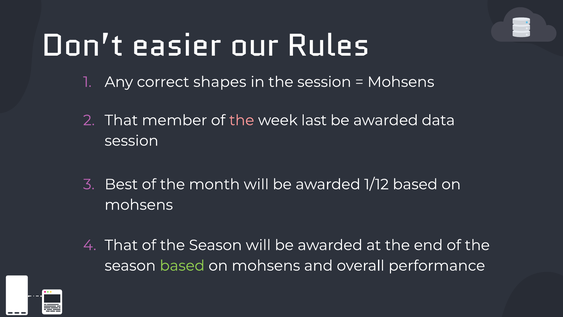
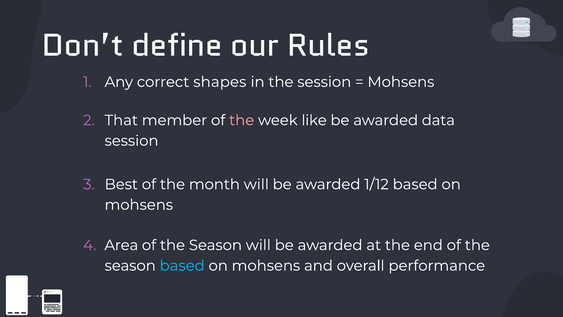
easier: easier -> define (177, 46)
last: last -> like (314, 120)
That: That -> Area (121, 245)
based colour: light green -> light blue (182, 265)
